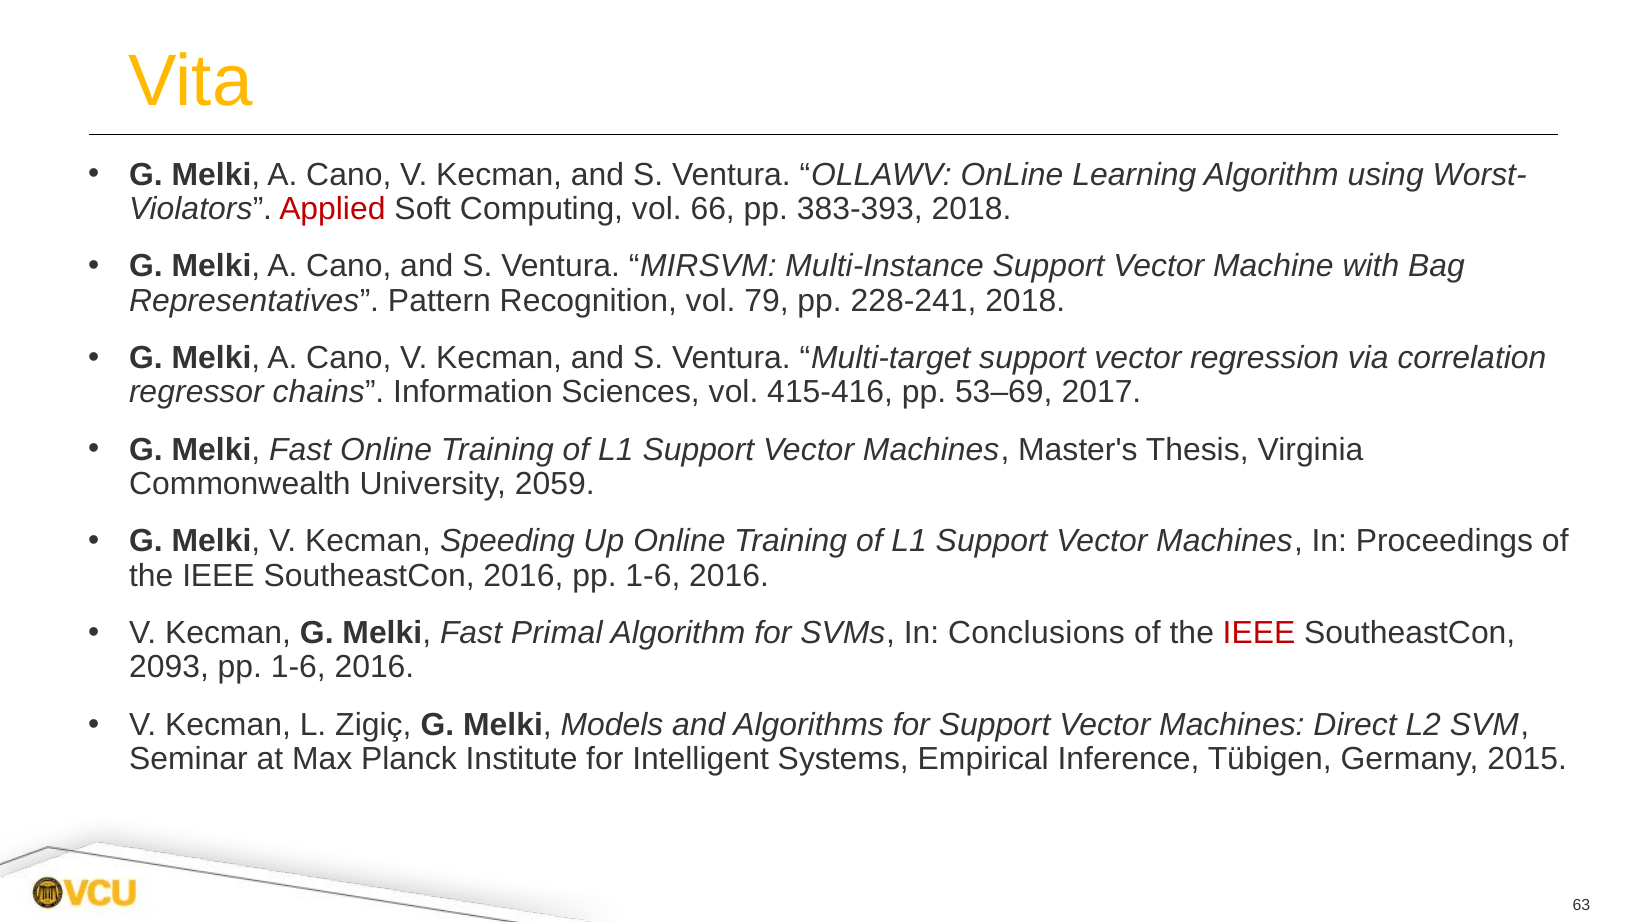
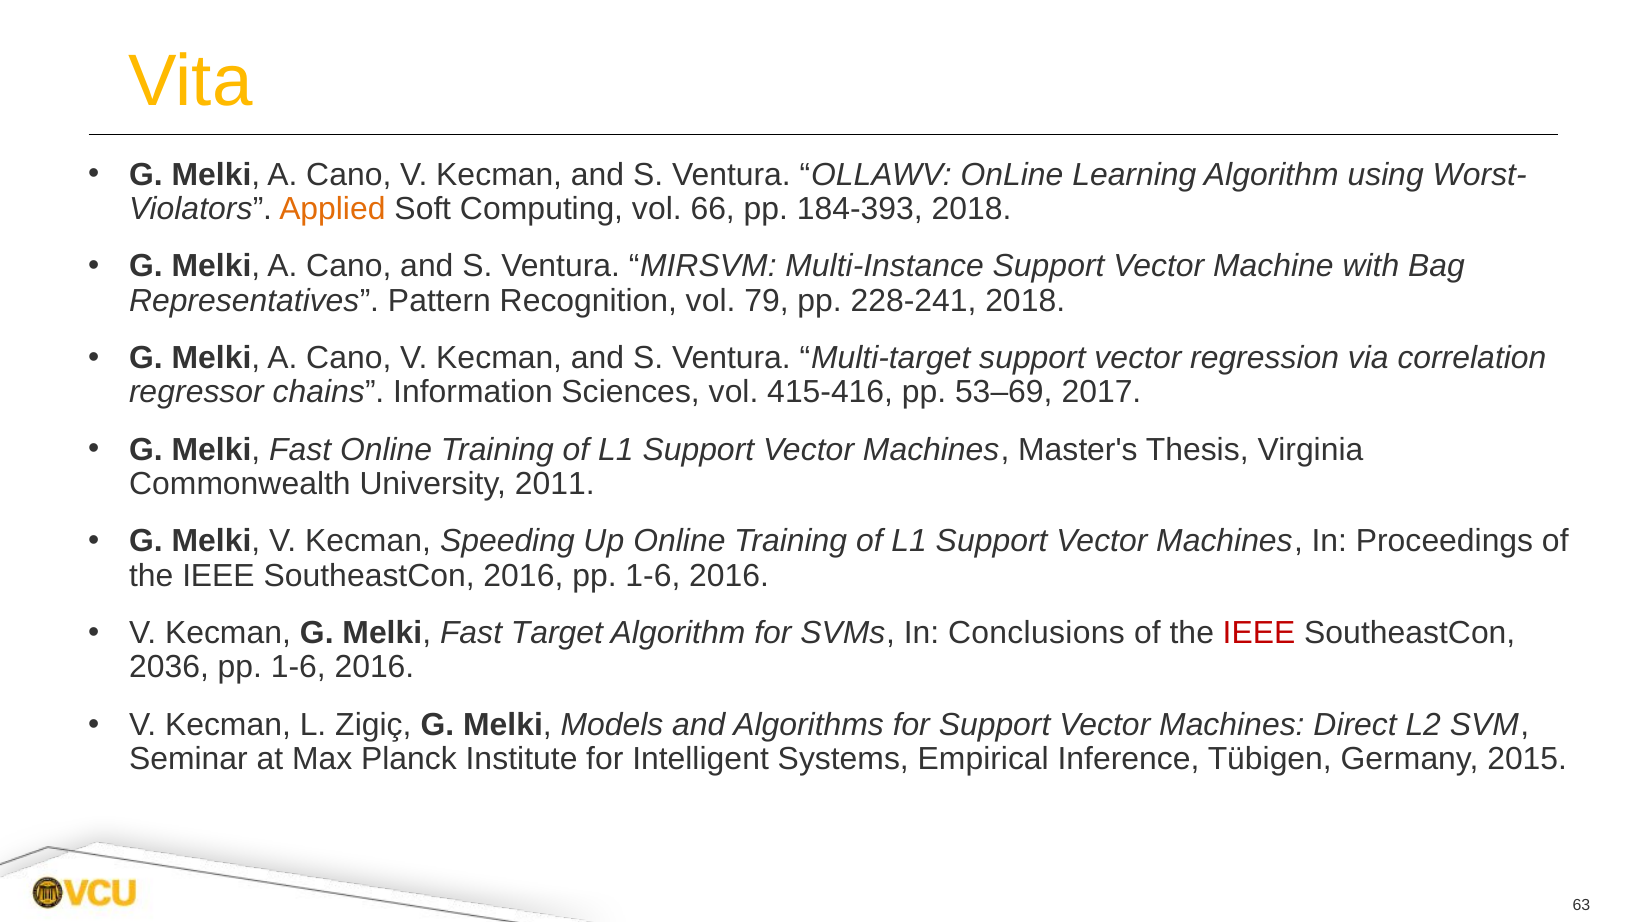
Applied colour: red -> orange (332, 209)
383-393: 383-393 -> 184-393 (860, 209)
2059: 2059 -> 2011 (555, 484)
Primal: Primal -> Target (557, 633)
2093: 2093 -> 2036 (169, 667)
